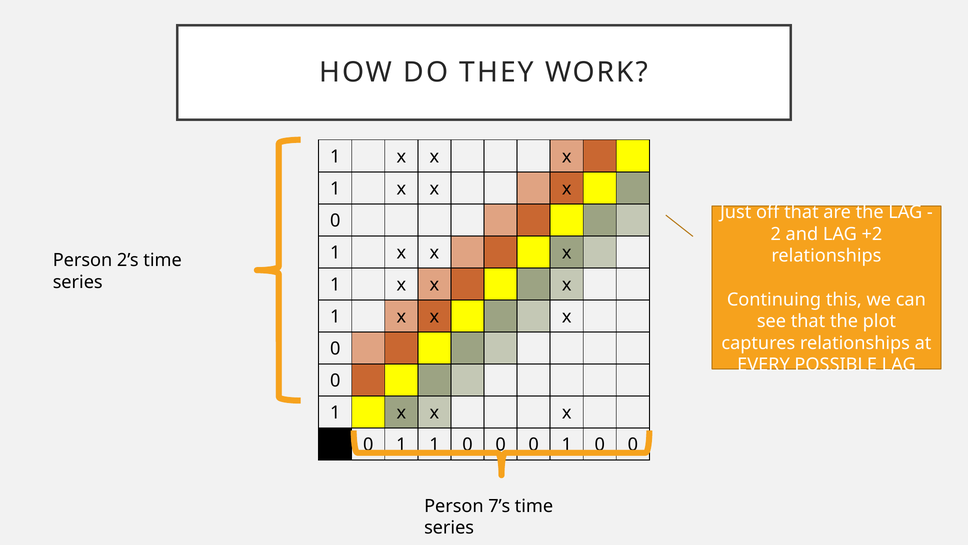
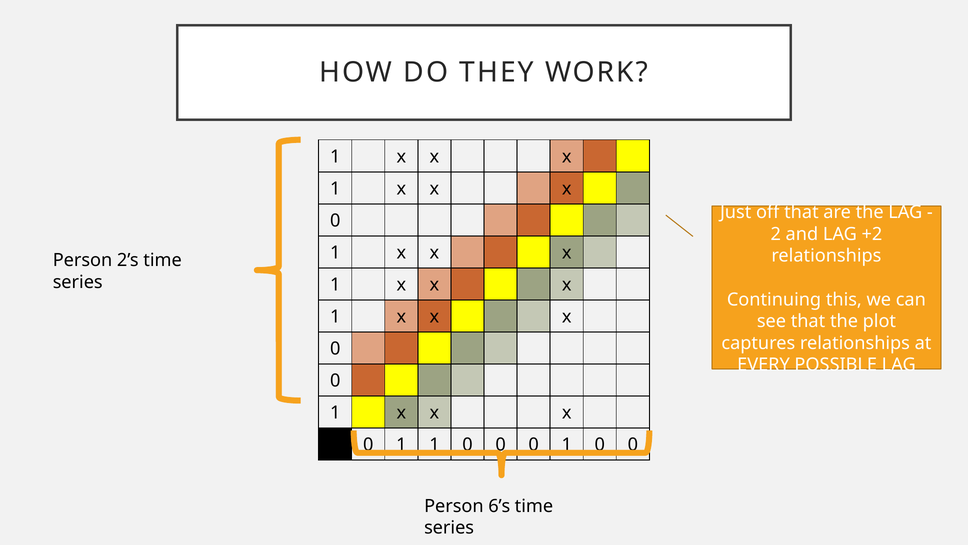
7’s: 7’s -> 6’s (499, 506)
